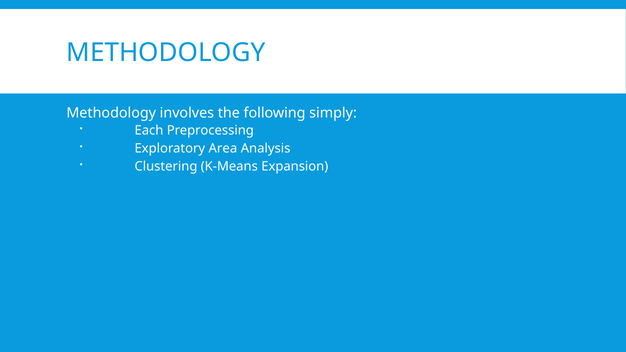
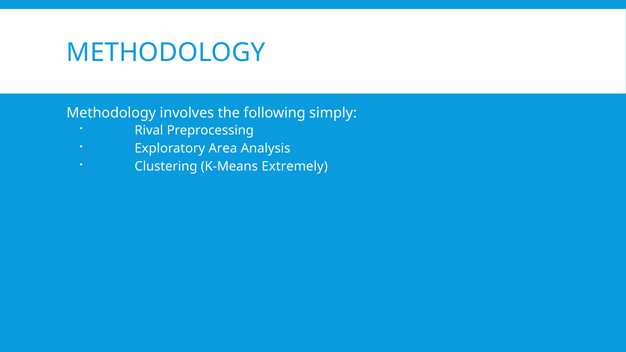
Each: Each -> Rival (149, 131)
Expansion: Expansion -> Extremely (295, 167)
